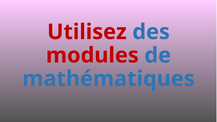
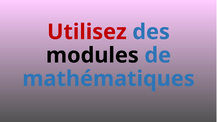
modules colour: red -> black (92, 55)
